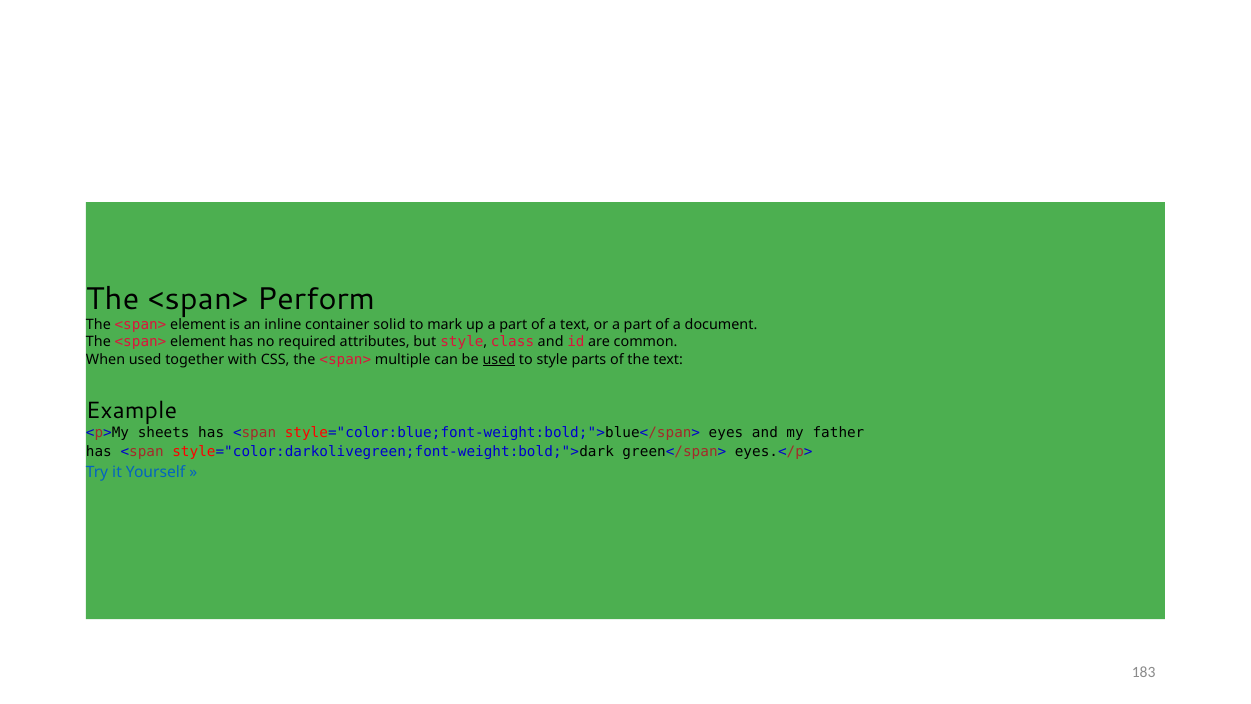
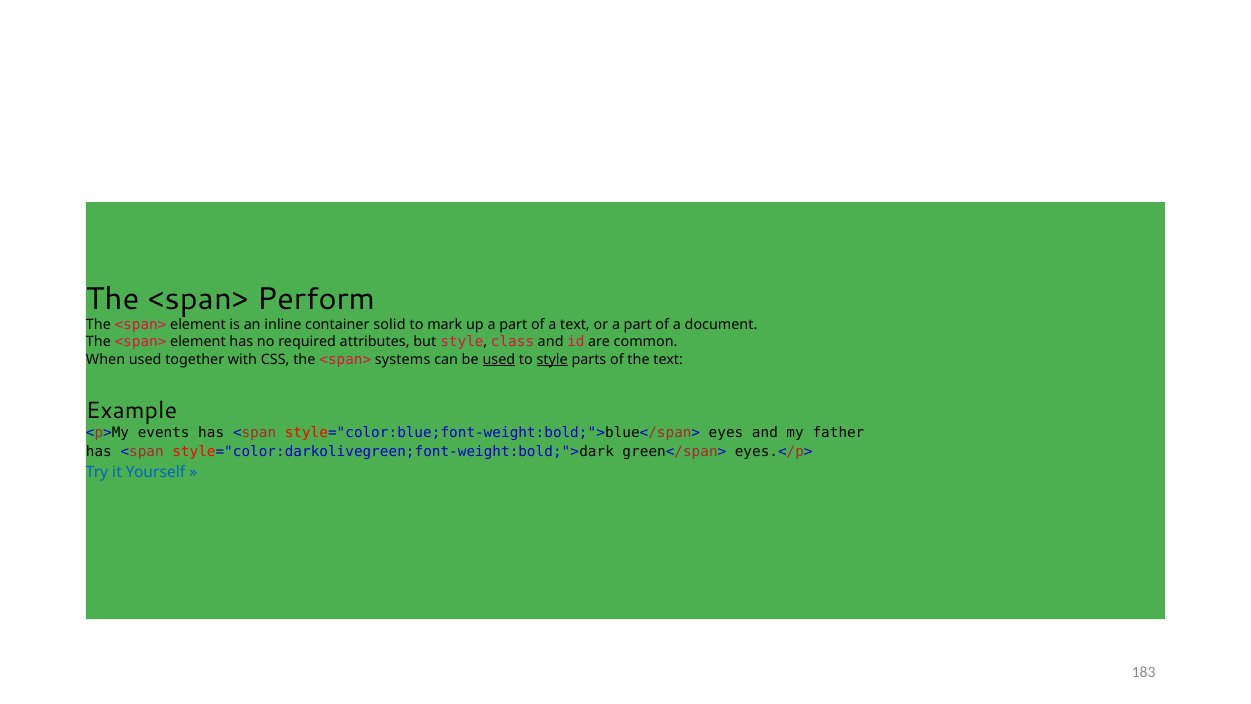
multiple: multiple -> systems (403, 359)
style underline: none -> present (552, 359)
sheets: sheets -> events (164, 433)
